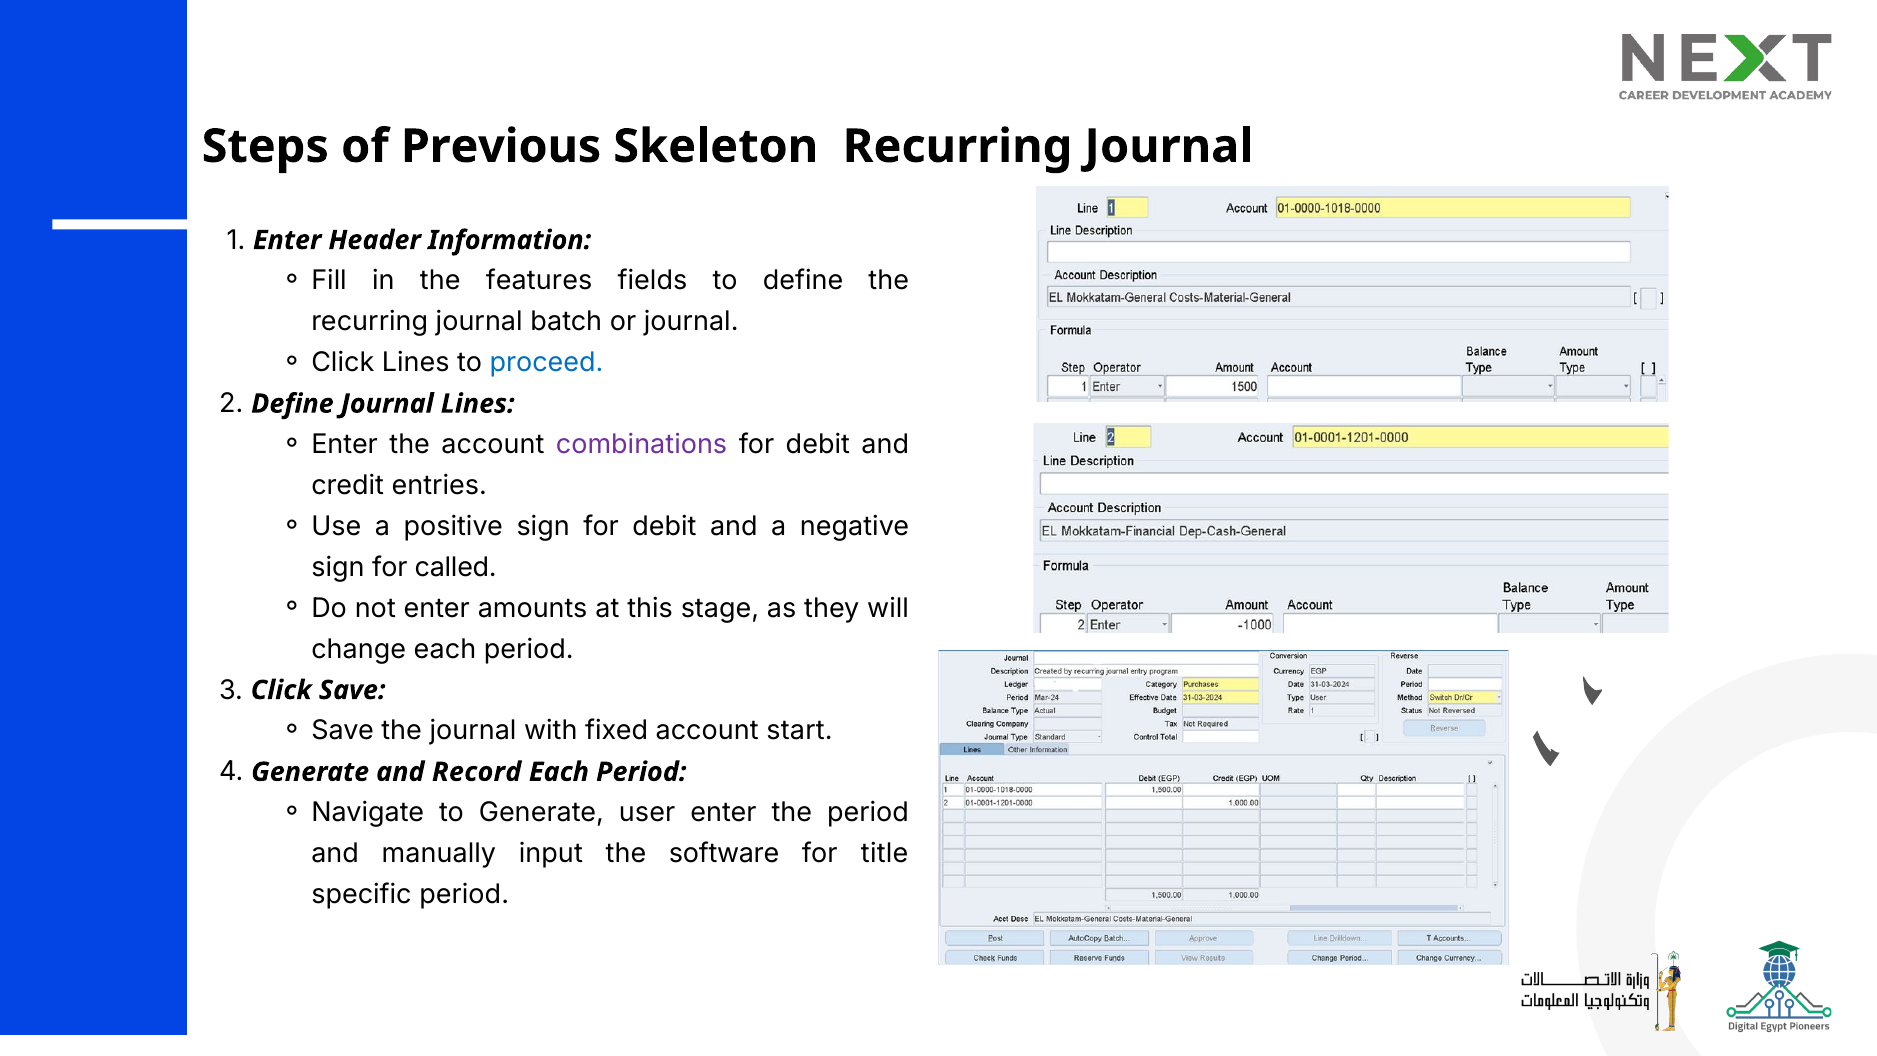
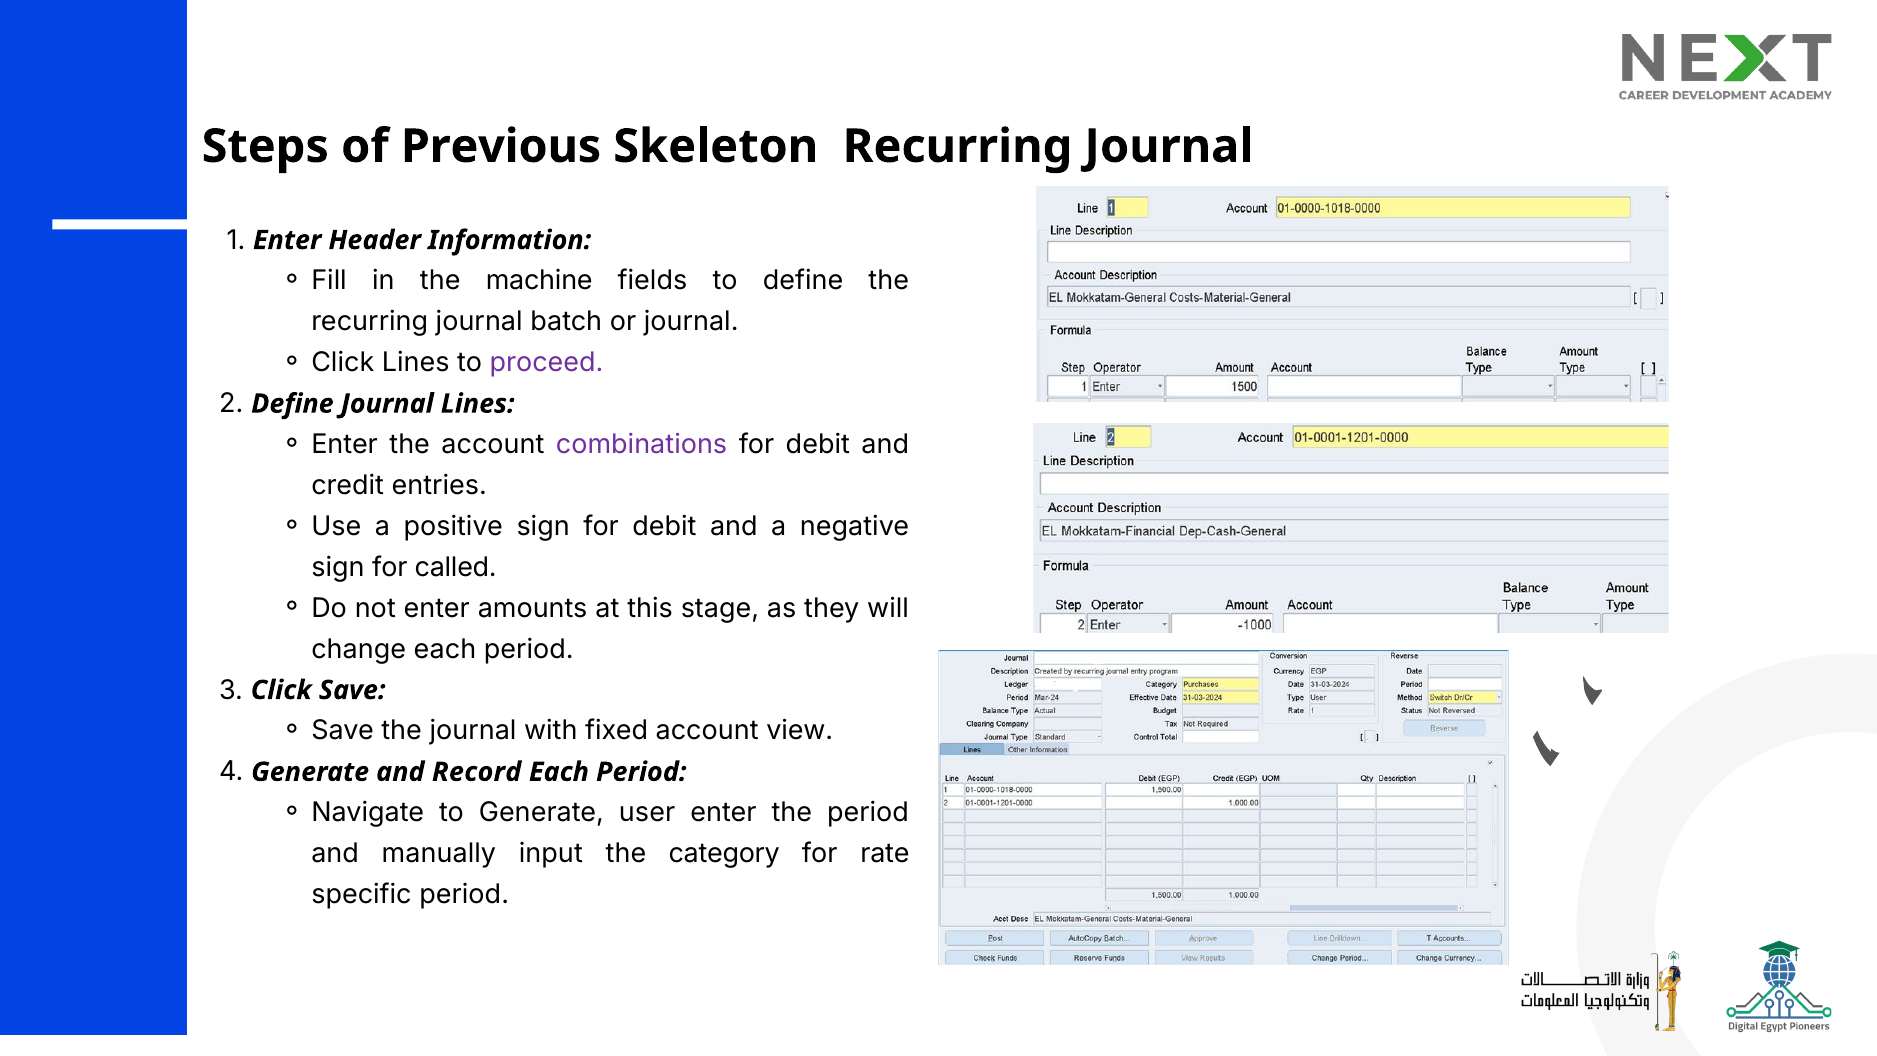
features: features -> machine (539, 281)
proceed colour: blue -> purple (547, 363)
start: start -> view (800, 731)
software: software -> category (724, 854)
title: title -> rate (885, 854)
